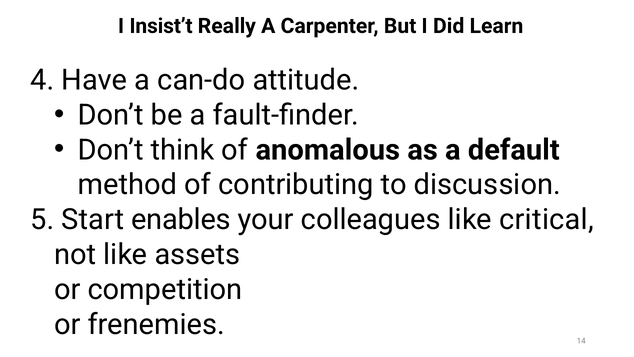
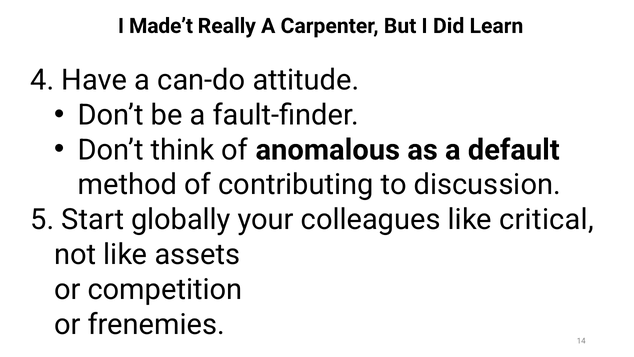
Insist’t: Insist’t -> Made’t (161, 26)
enables: enables -> globally (181, 219)
